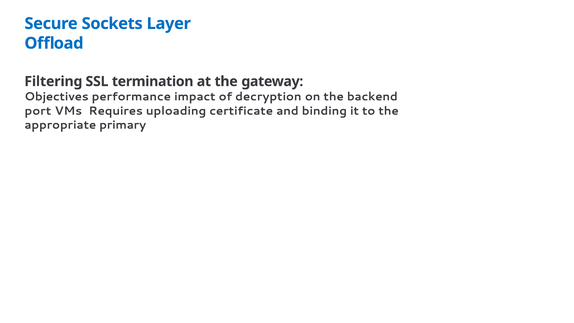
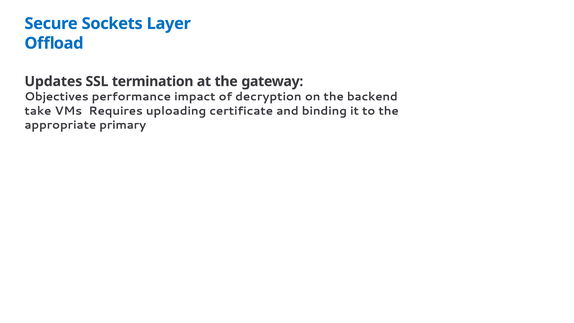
Filtering: Filtering -> Updates (53, 81)
port: port -> take (38, 111)
